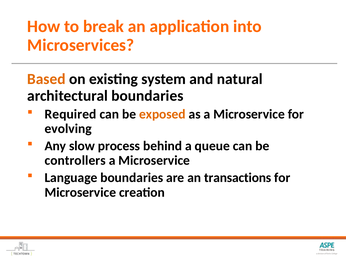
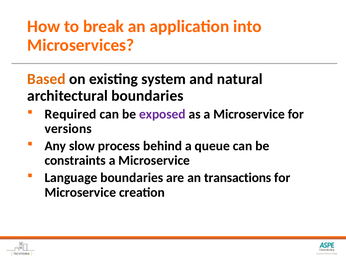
exposed colour: orange -> purple (162, 114)
evolving: evolving -> versions (68, 128)
controllers: controllers -> constraints (75, 160)
